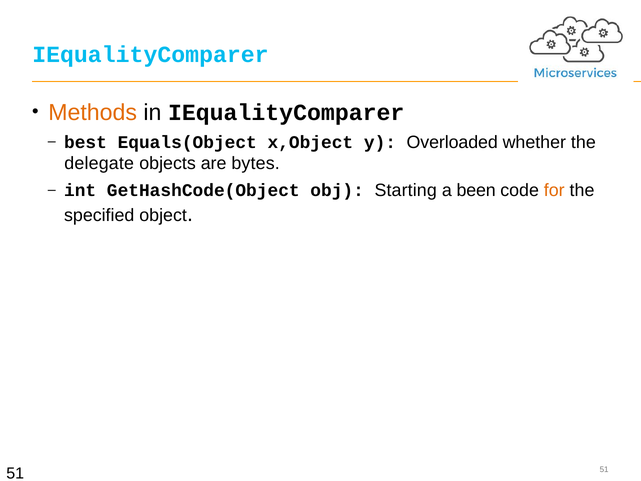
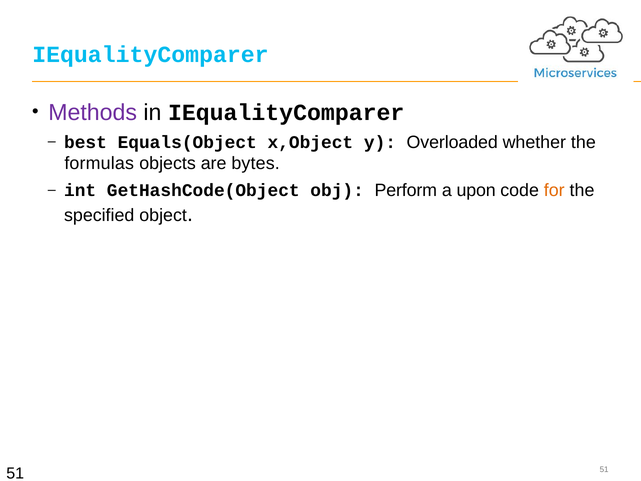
Methods colour: orange -> purple (93, 112)
delegate: delegate -> formulas (99, 163)
Starting: Starting -> Perform (406, 190)
been: been -> upon (476, 190)
